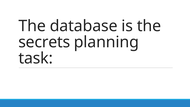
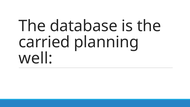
secrets: secrets -> carried (44, 42)
task: task -> well (36, 58)
